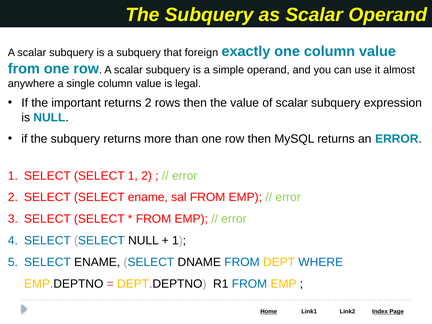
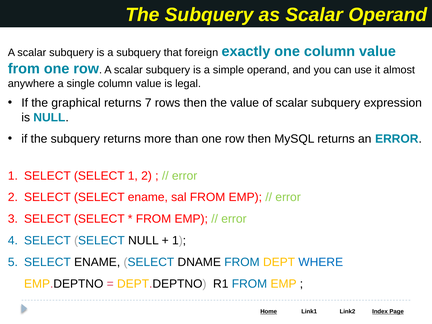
important: important -> graphical (76, 103)
returns 2: 2 -> 7 (148, 103)
